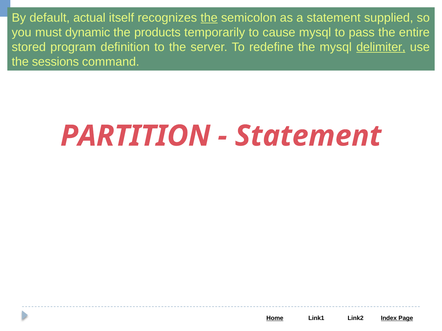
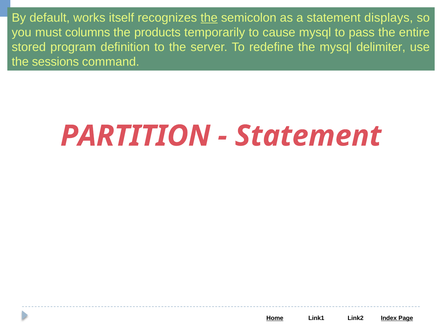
actual: actual -> works (89, 18)
supplied: supplied -> displays (389, 18)
dynamic: dynamic -> columns (88, 32)
delimiter underline: present -> none (381, 47)
